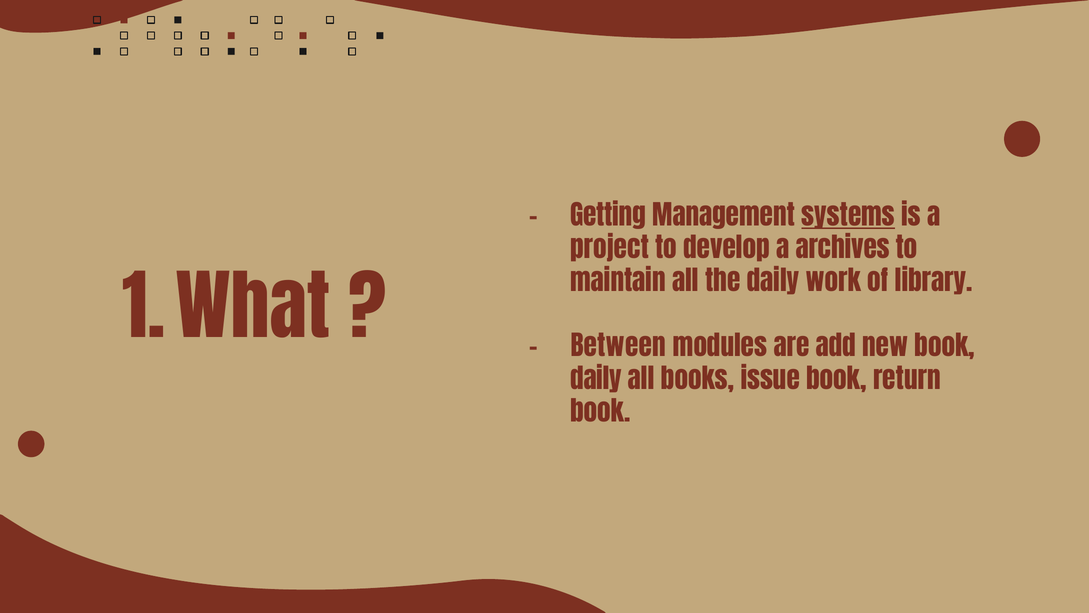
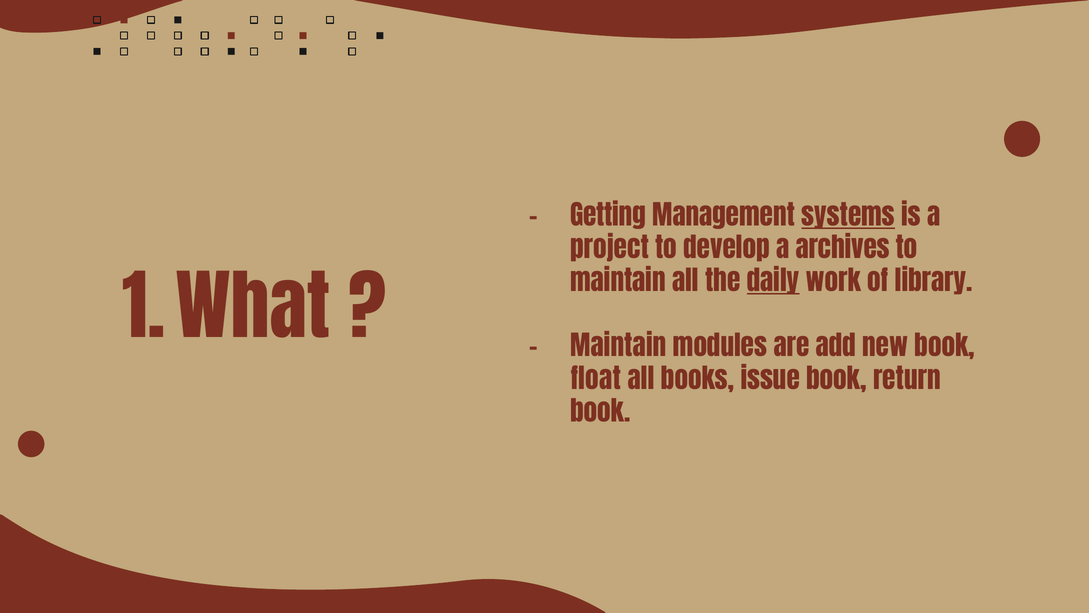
daily underline: none -> present (773, 282)
Between: Between -> Maintain (618, 347)
daily: daily -> float (596, 380)
